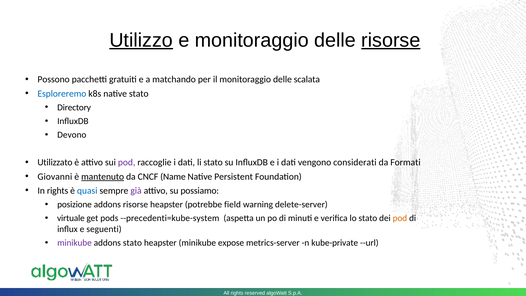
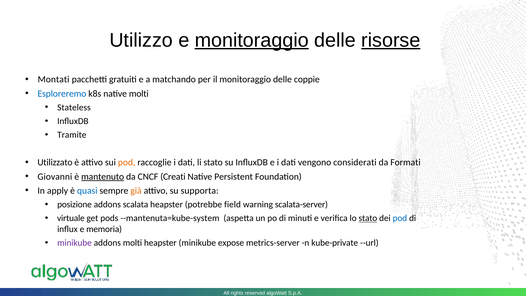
Utilizzo underline: present -> none (141, 40)
monitoraggio underline: none -> present (252, 40)
Possono: Possono -> Montati (54, 79)
scalata: scalata -> coppie (307, 79)
native stato: stato -> molti (139, 94)
Directory: Directory -> Stateless (74, 107)
Devono: Devono -> Tramite (72, 135)
pod colour: purple -> orange (127, 162)
Name: Name -> Creati (173, 177)
In rights: rights -> apply (58, 191)
già colour: purple -> orange (136, 191)
possiamo: possiamo -> supporta (200, 191)
addons risorse: risorse -> scalata (136, 205)
delete-server: delete-server -> scalata-server (301, 205)
--precedenti=kube-system: --precedenti=kube-system -> --mantenuta=kube-system (170, 218)
stato underline: none -> present (368, 218)
pod colour: orange -> blue (400, 218)
seguenti: seguenti -> memoria (104, 229)
addons stato: stato -> molti (132, 243)
